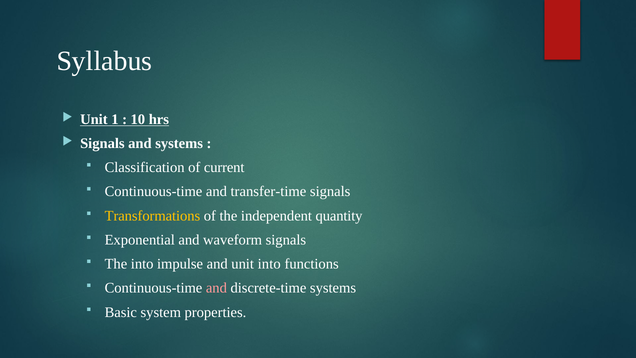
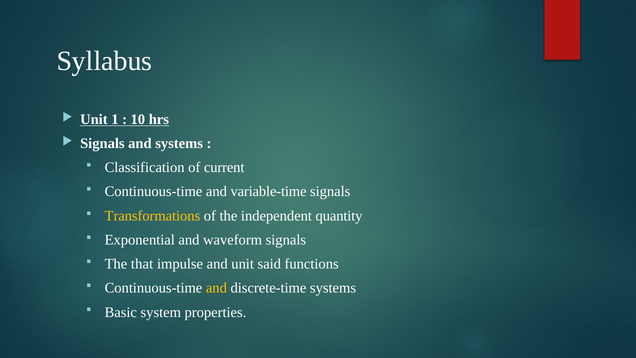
transfer-time: transfer-time -> variable-time (269, 192)
The into: into -> that (142, 264)
unit into: into -> said (269, 264)
and colour: pink -> yellow (216, 288)
